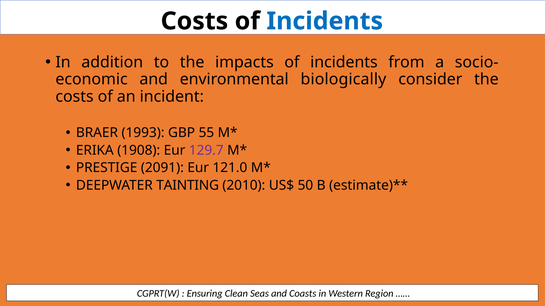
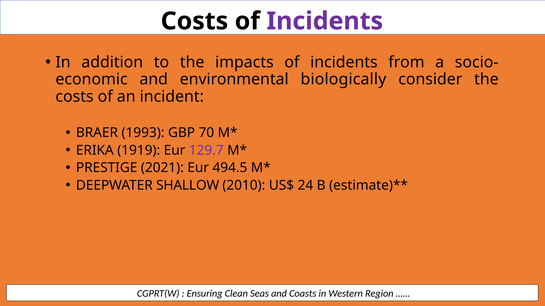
Incidents colour: blue -> purple (325, 21)
55: 55 -> 70 (206, 133)
1908: 1908 -> 1919 (139, 151)
2091: 2091 -> 2021 (162, 168)
121.0: 121.0 -> 494.5 (230, 168)
TAINTING: TAINTING -> SHALLOW (188, 186)
50: 50 -> 24 (305, 186)
